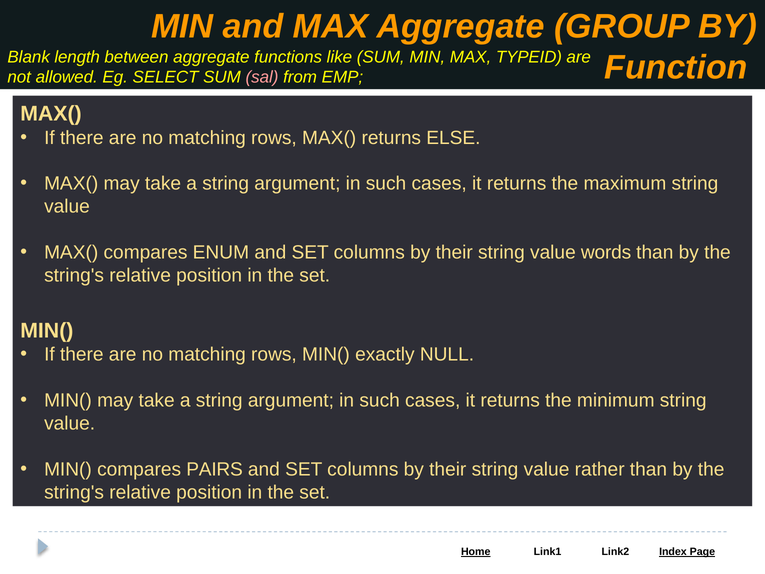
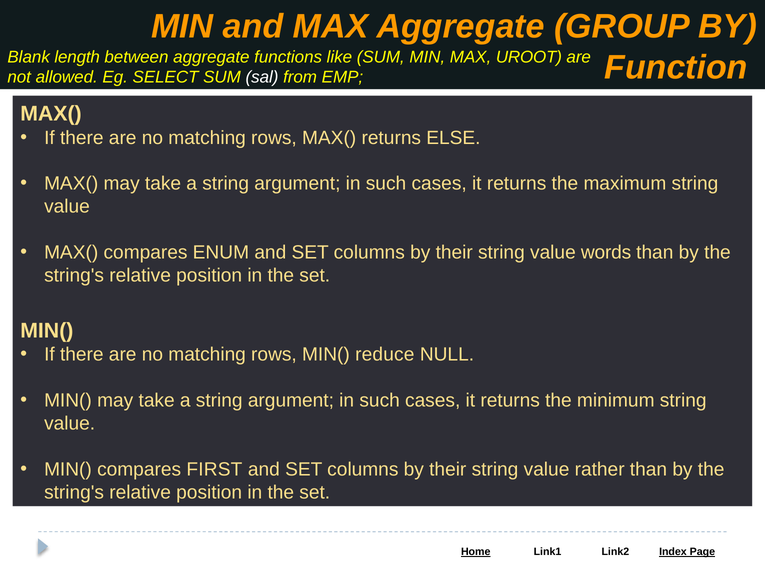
TYPEID: TYPEID -> UROOT (529, 57)
sal colour: pink -> white (262, 77)
exactly: exactly -> reduce (385, 354)
PAIRS: PAIRS -> FIRST (214, 469)
